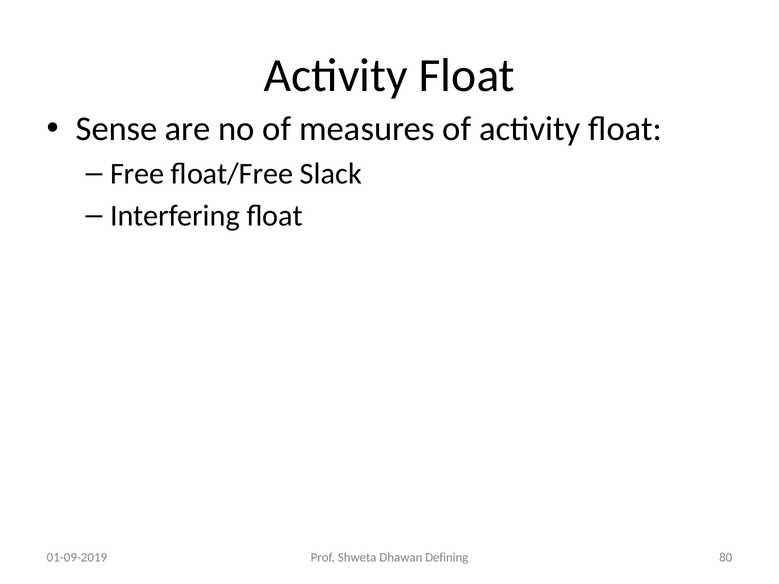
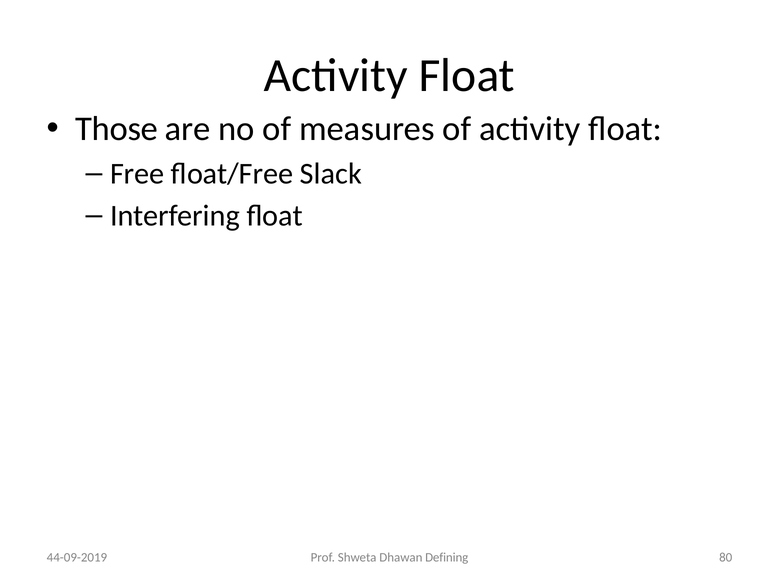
Sense: Sense -> Those (117, 129)
01-09-2019: 01-09-2019 -> 44-09-2019 (77, 558)
